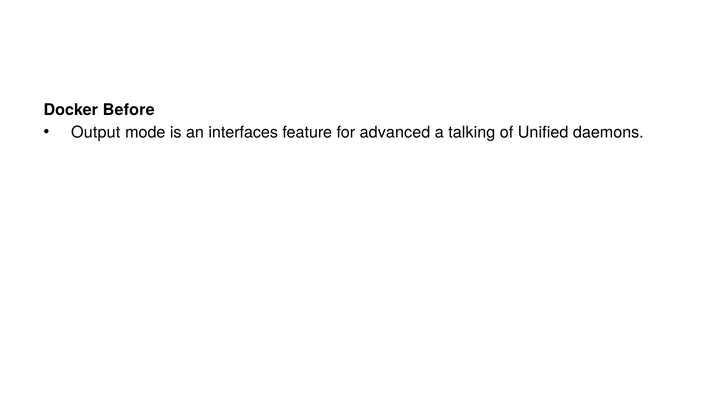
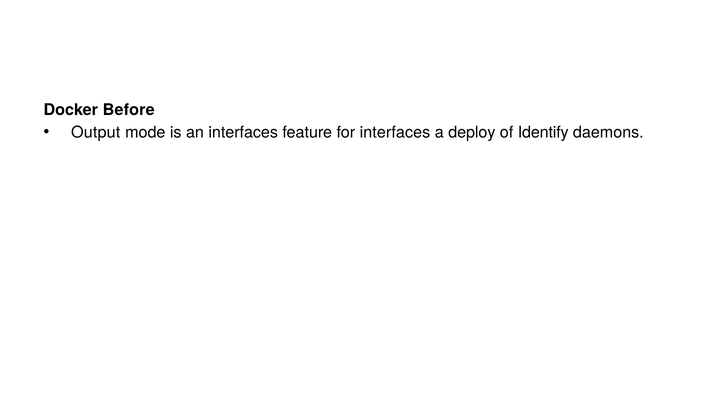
for advanced: advanced -> interfaces (395, 132)
talking: talking -> deploy (472, 132)
Unified: Unified -> Identify (543, 132)
